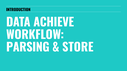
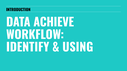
PARSING: PARSING -> IDENTIFY (28, 48)
STORE: STORE -> USING (78, 48)
